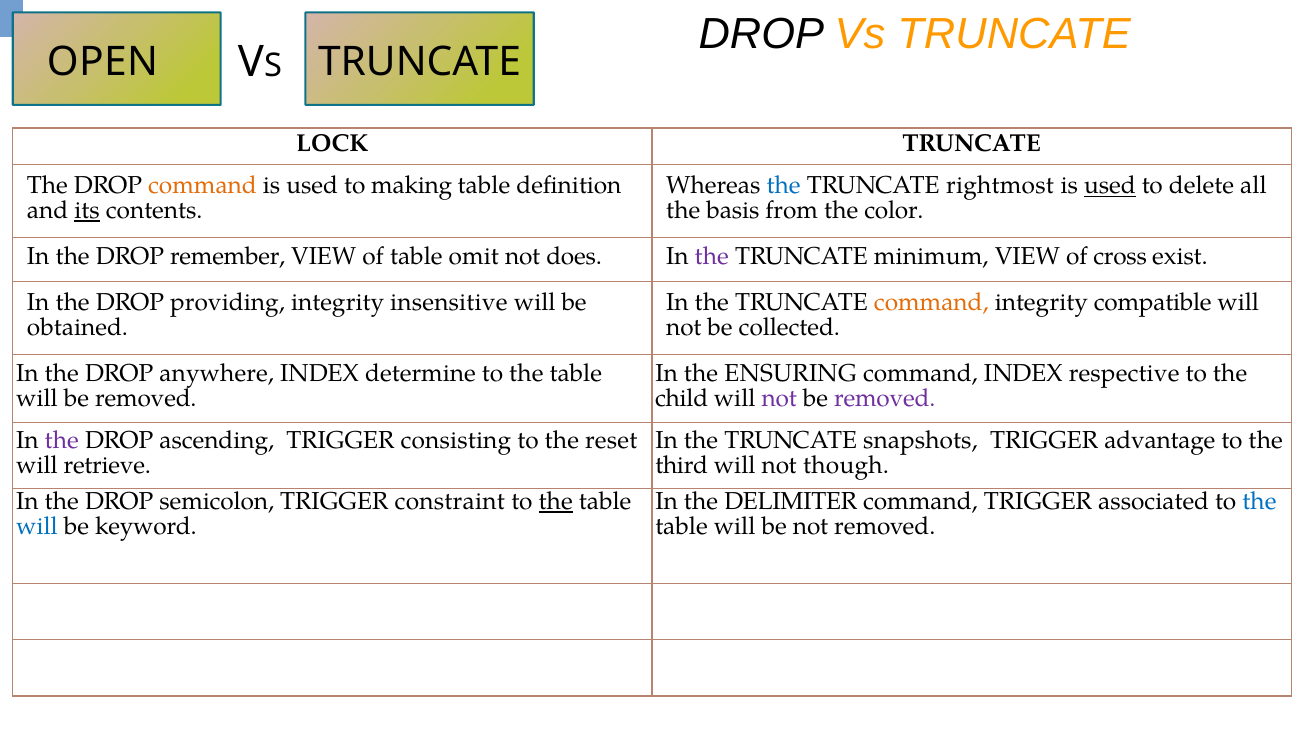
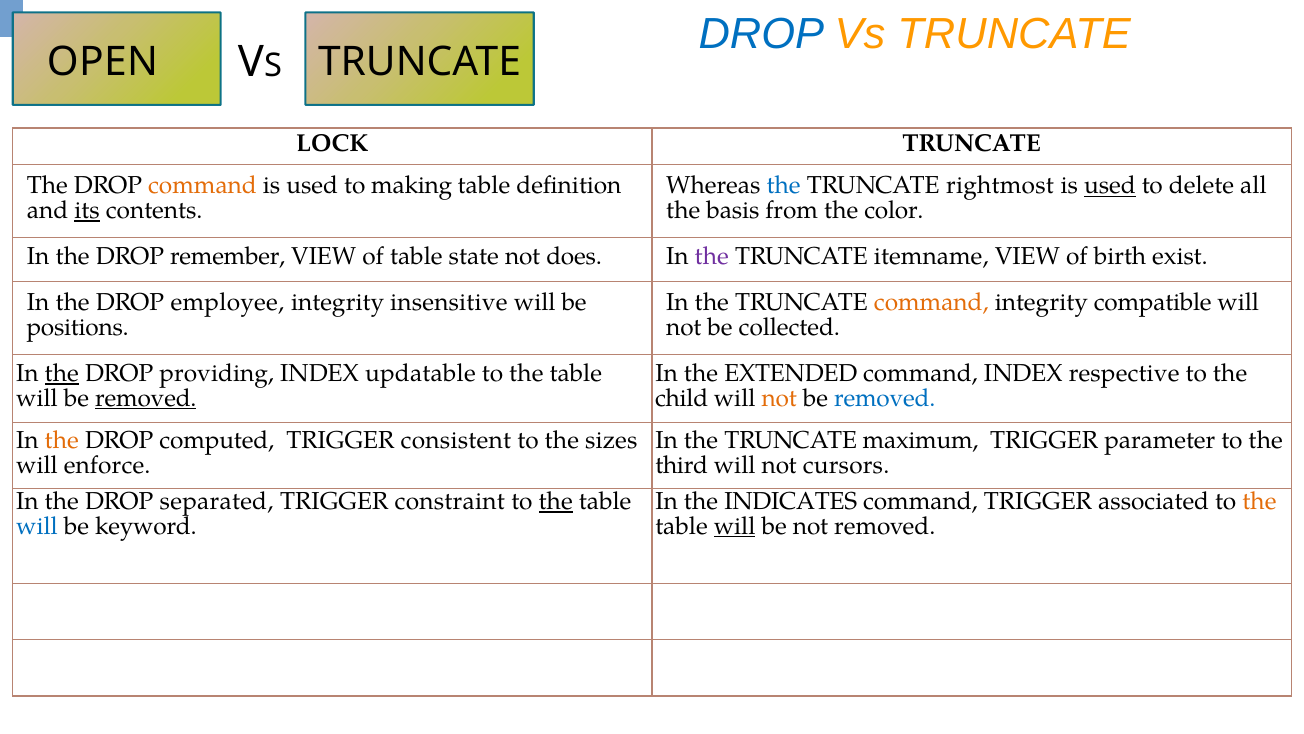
DROP colour: black -> blue (761, 34)
omit: omit -> state (474, 256)
minimum: minimum -> itemname (931, 256)
cross: cross -> birth (1120, 256)
providing: providing -> employee (227, 303)
obtained: obtained -> positions (78, 327)
the underline: none -> present (62, 373)
anywhere: anywhere -> providing (217, 373)
determine: determine -> updatable (420, 373)
ENSURING: ENSURING -> EXTENDED (791, 373)
removed underline: none -> present (146, 398)
not colour: purple -> orange (779, 398)
removed colour: purple -> blue (885, 398)
the colour: purple -> orange (62, 440)
ascending: ascending -> computed (217, 440)
consisting: consisting -> consistent (456, 440)
reset: reset -> sizes (611, 440)
snapshots: snapshots -> maximum (921, 440)
advantage: advantage -> parameter (1160, 440)
retrieve: retrieve -> enforce (107, 465)
though: though -> cursors (846, 465)
semicolon: semicolon -> separated (217, 501)
DELIMITER: DELIMITER -> INDICATES (791, 501)
the colour: blue -> orange (1259, 501)
will underline: none -> present (735, 526)
